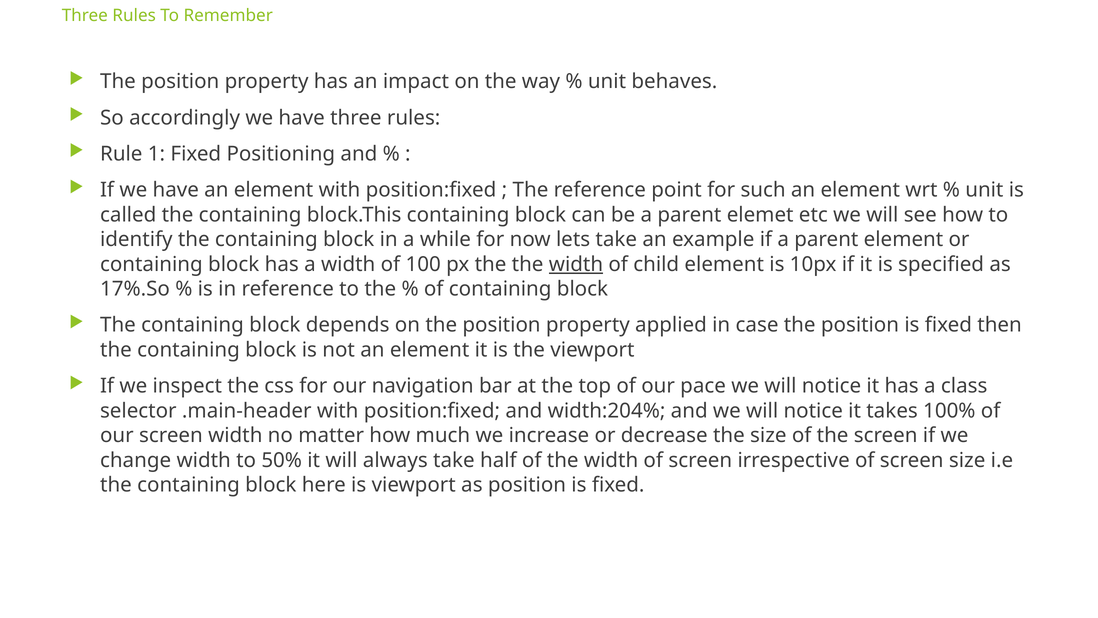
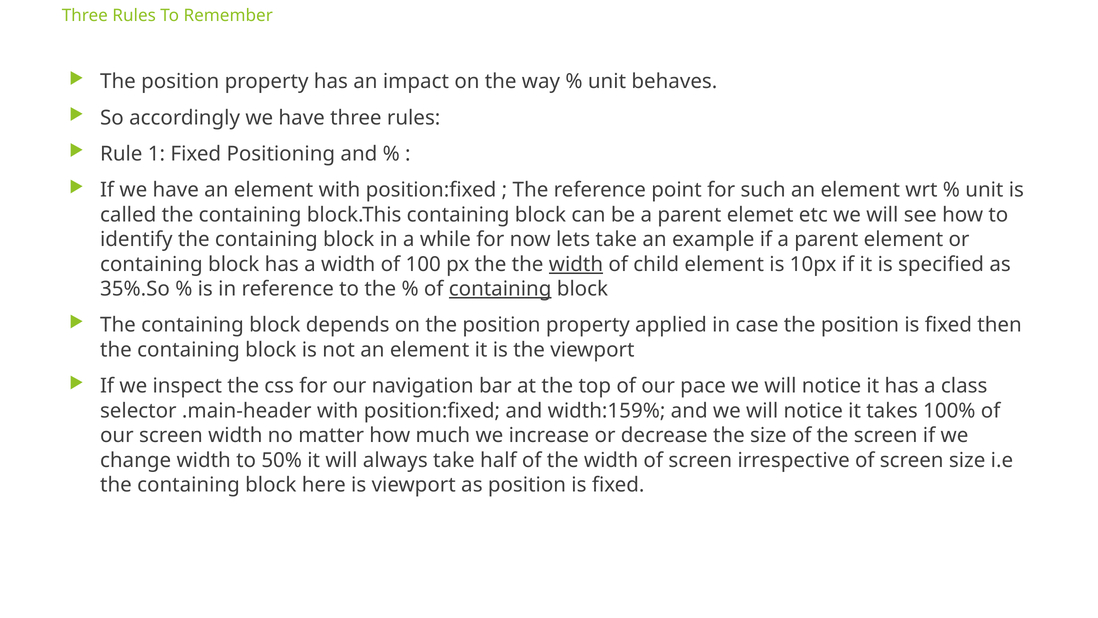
17%.So: 17%.So -> 35%.So (135, 289)
containing underline: none -> present (500, 289)
width:204%: width:204% -> width:159% (607, 411)
